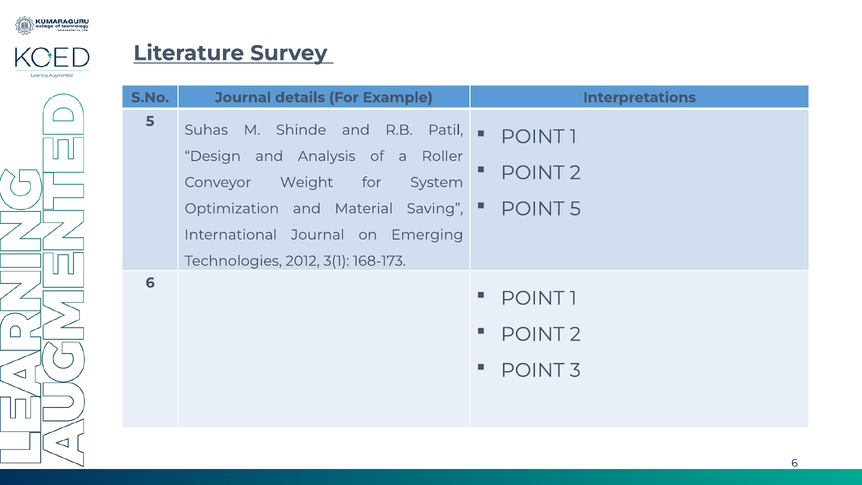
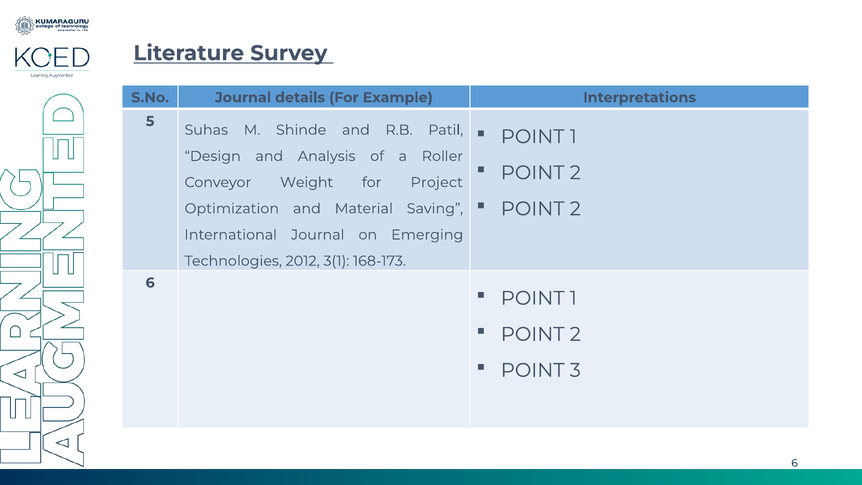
System: System -> Project (437, 182)
5: 5 -> 2 (575, 209)
